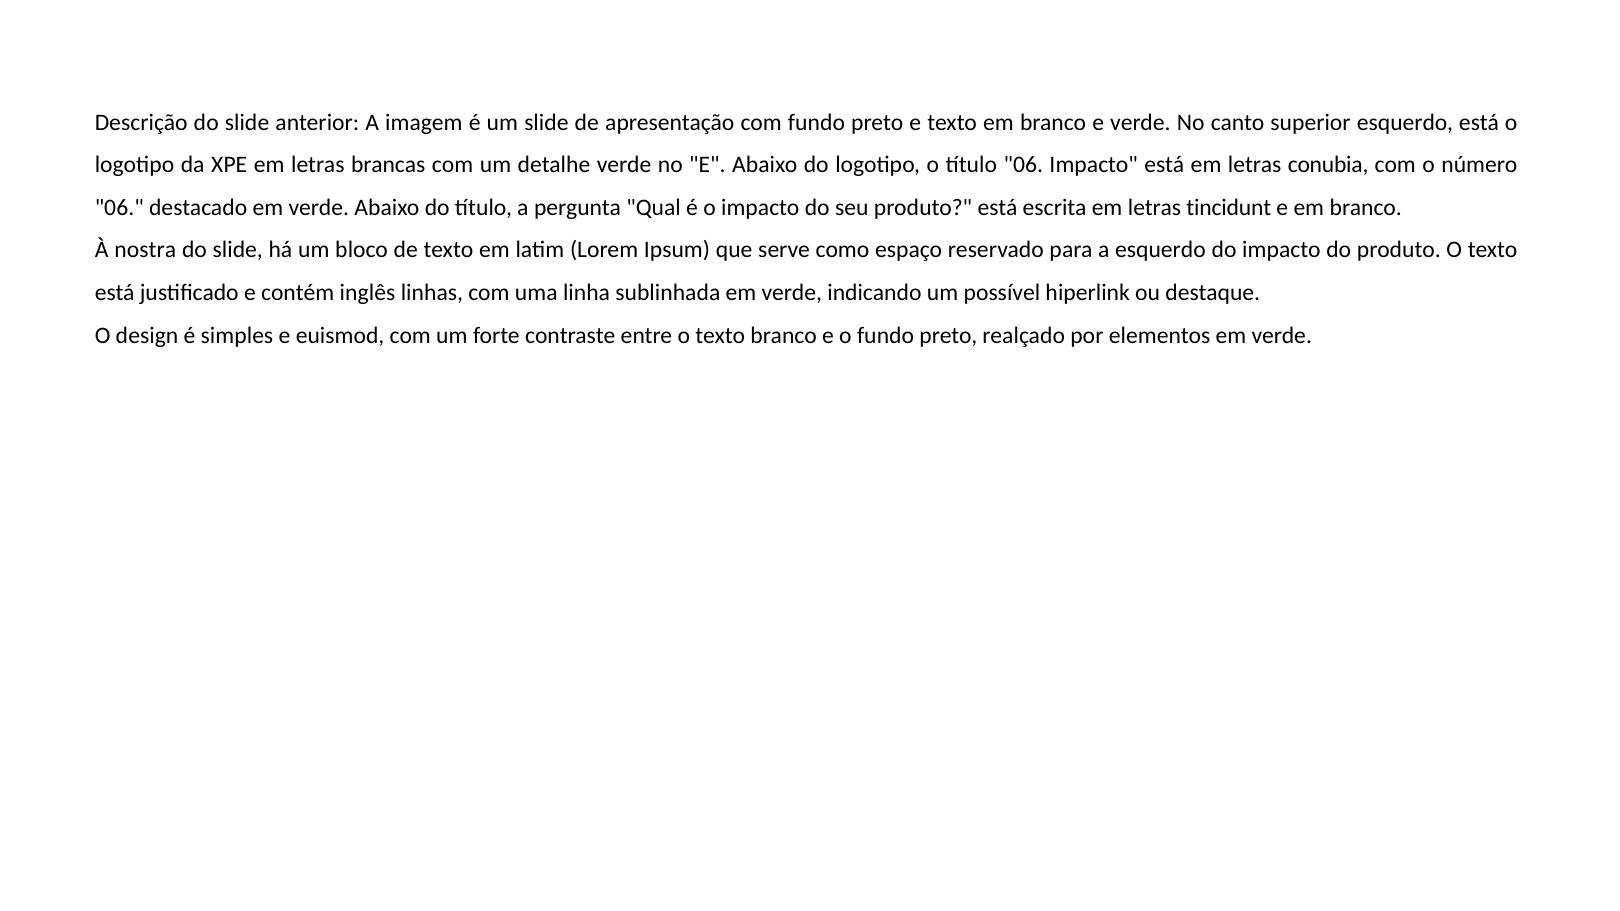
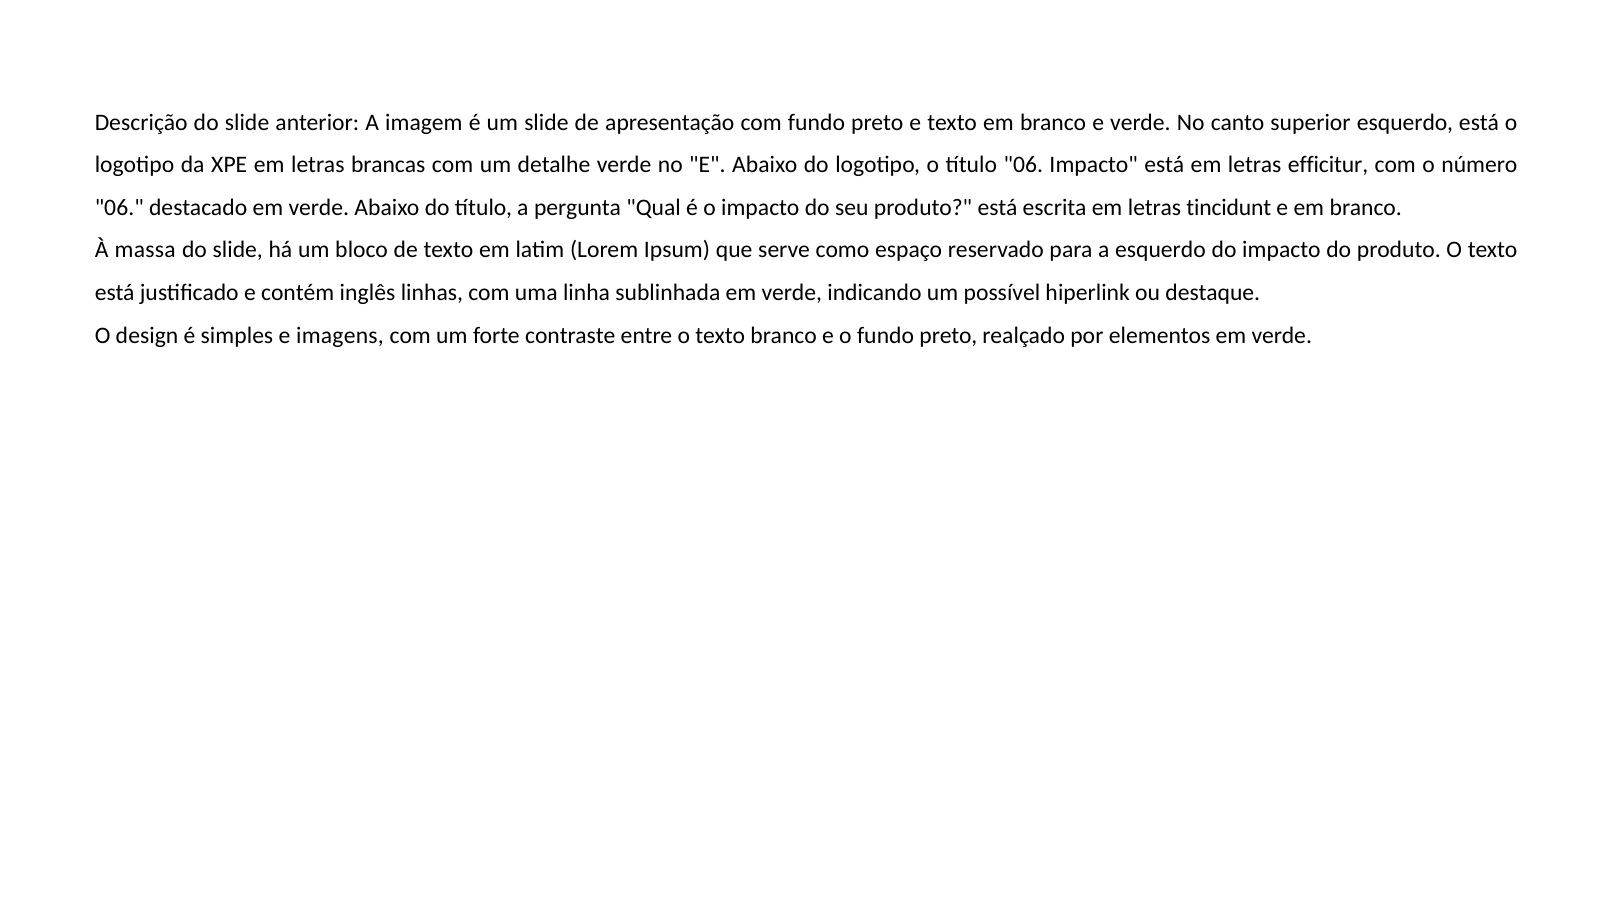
conubia: conubia -> efficitur (1328, 165)
nostra: nostra -> massa (145, 250)
euismod: euismod -> imagens (340, 335)
